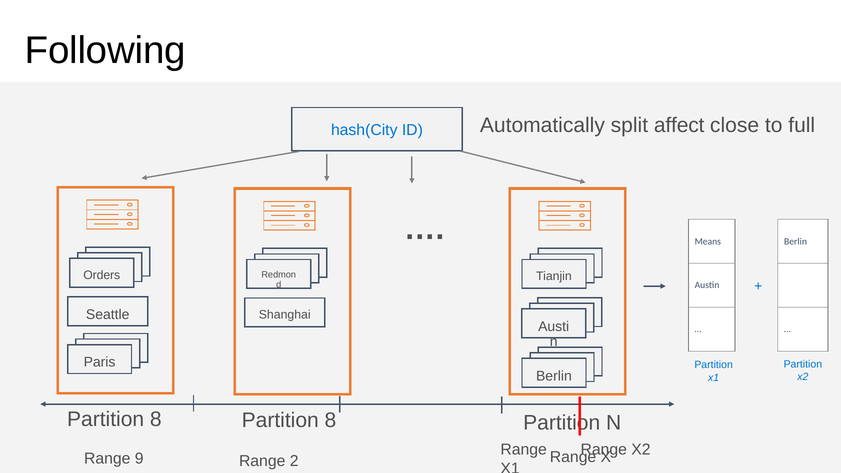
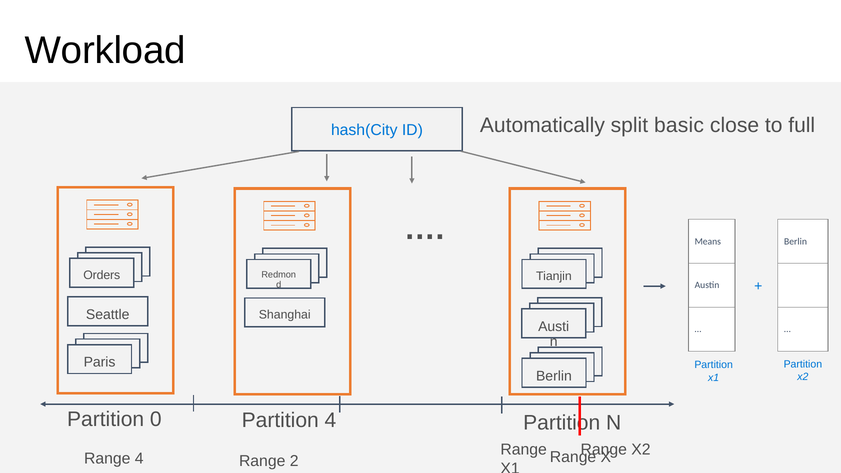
Following: Following -> Workload (105, 51)
affect: affect -> basic (679, 125)
8: 8 -> 0 (156, 419)
8: 8 -> 4 (330, 420)
Range 9: 9 -> 4 (139, 459)
